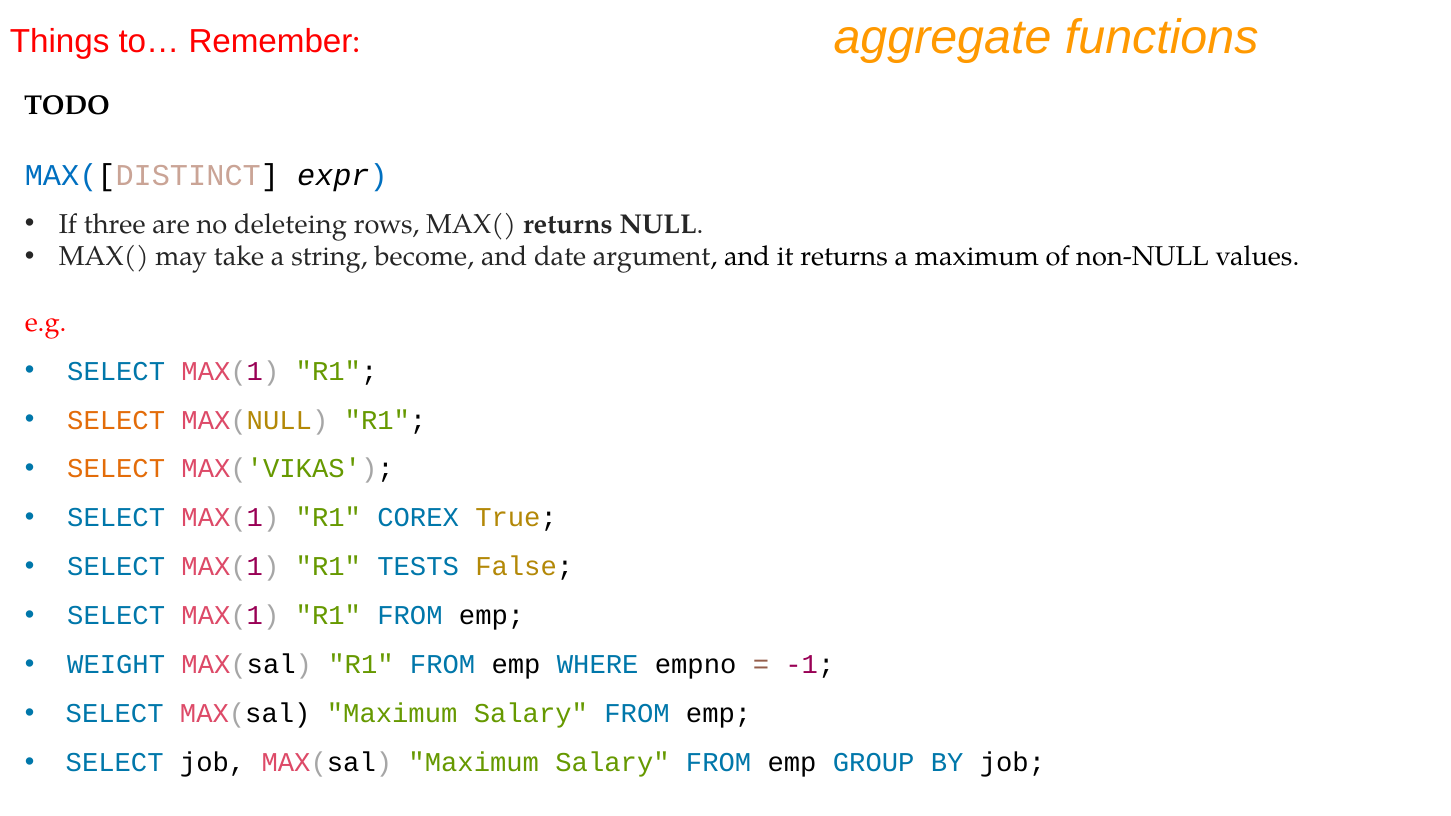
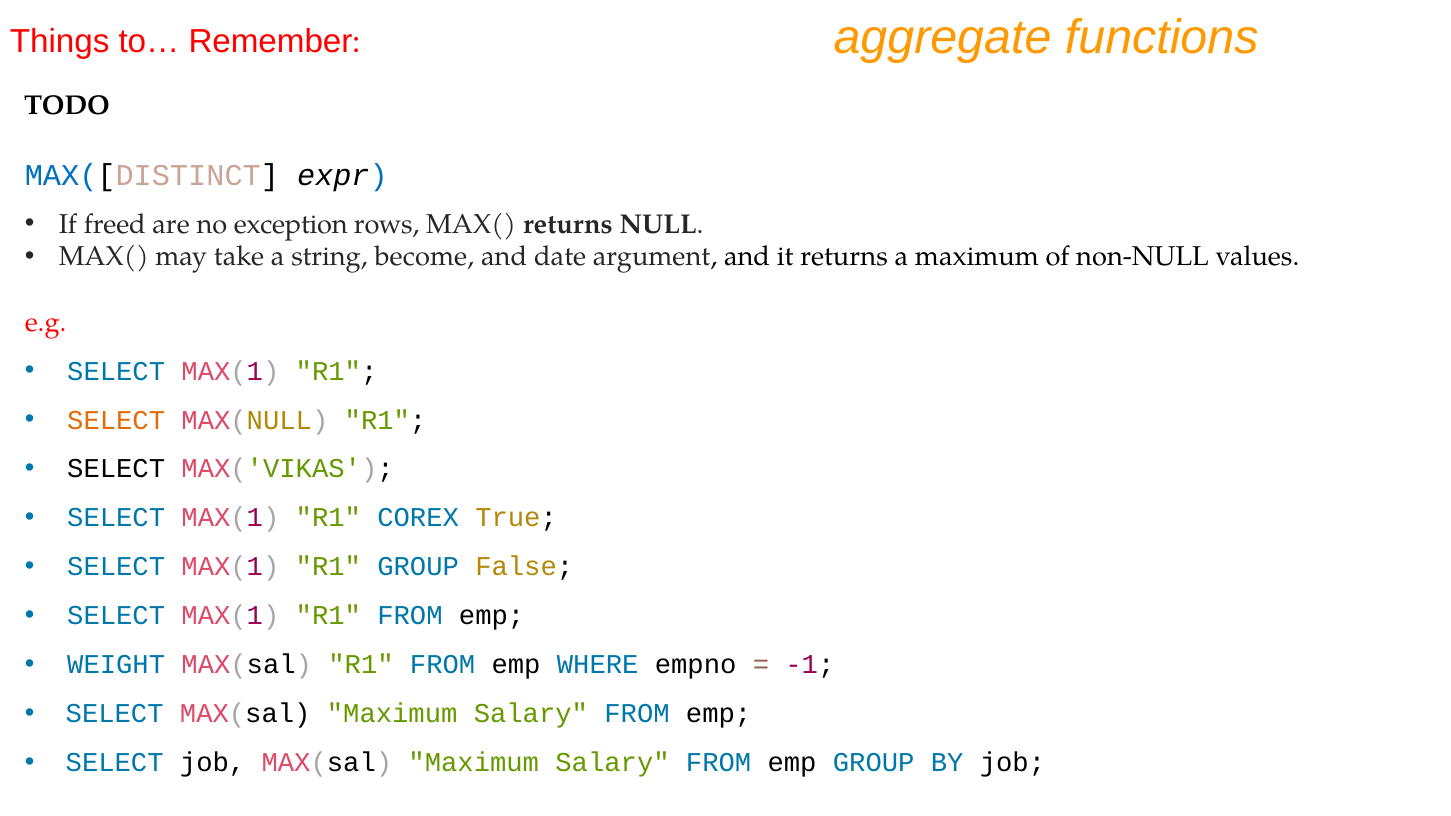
three: three -> freed (115, 224)
deleteing: deleteing -> exception (291, 224)
SELECT colour: orange -> black (116, 469)
R1 TESTS: TESTS -> GROUP (418, 567)
